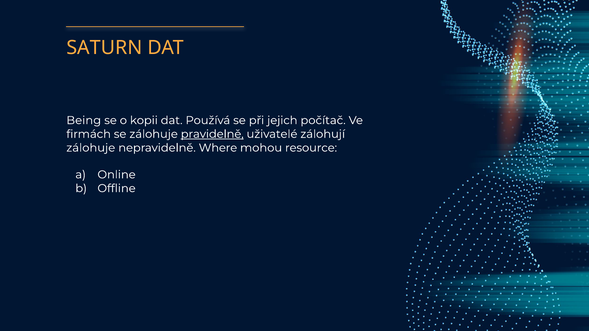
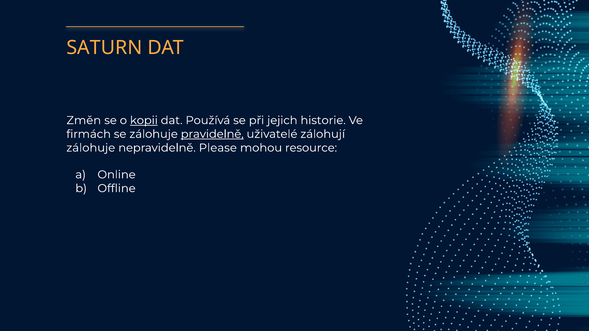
Being: Being -> Změn (84, 120)
kopii underline: none -> present (144, 120)
počítač: počítač -> historie (323, 120)
Where: Where -> Please (218, 148)
